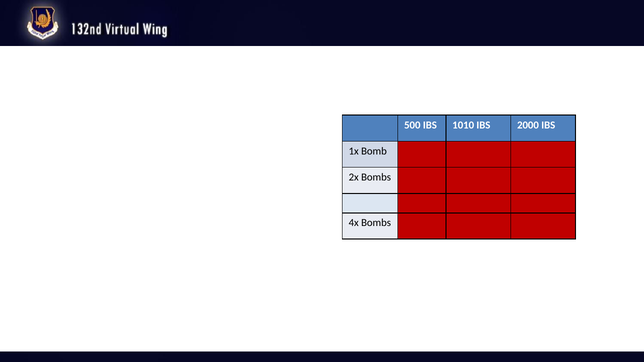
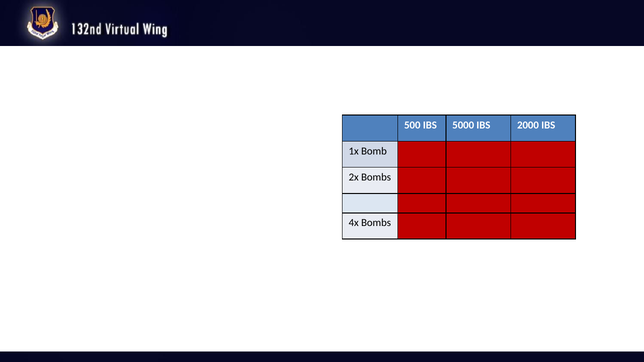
1010: 1010 -> 5000 (463, 125)
